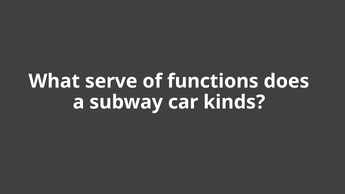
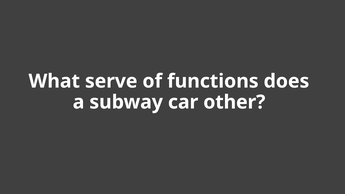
kinds: kinds -> other (234, 102)
